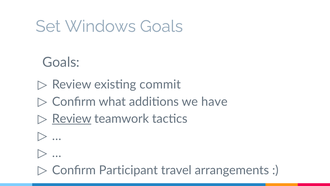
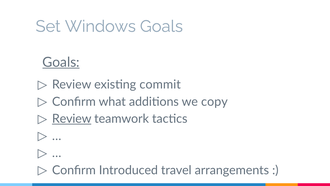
Goals underline: none -> present (61, 62)
have: have -> copy (214, 102)
Participant: Participant -> Introduced (128, 170)
